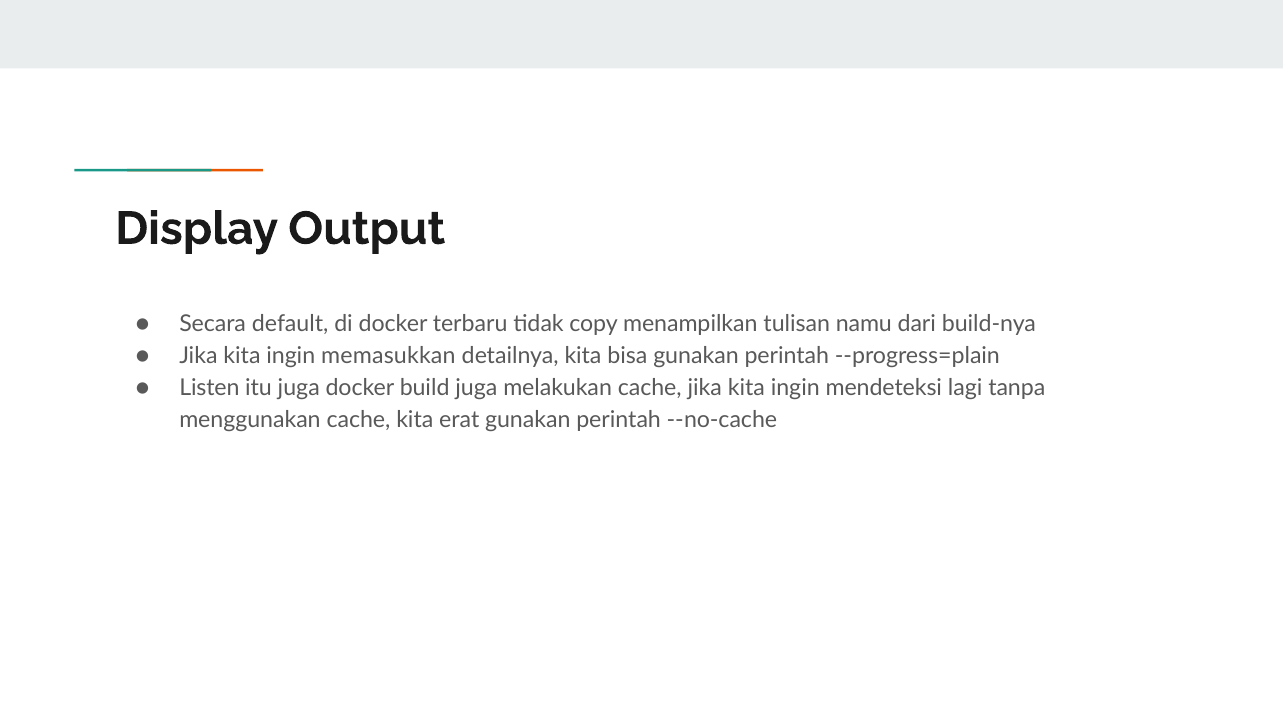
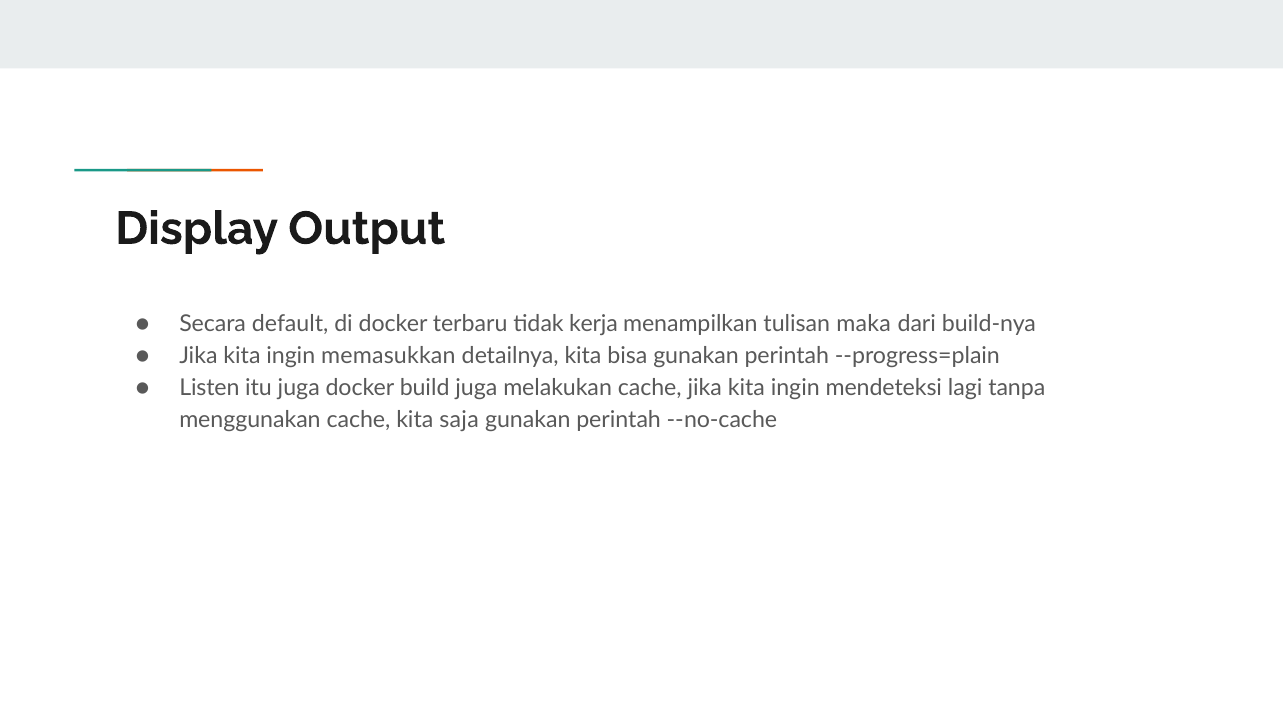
copy: copy -> kerja (593, 324)
namu: namu -> maka (864, 324)
erat: erat -> saja (459, 420)
